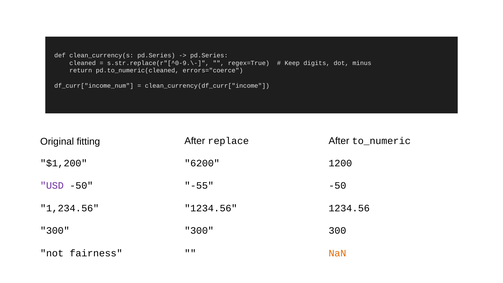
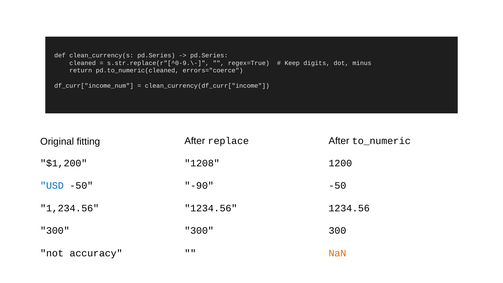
6200: 6200 -> 1208 (202, 163)
USD colour: purple -> blue (52, 186)
-55: -55 -> -90 (199, 186)
fairness: fairness -> accuracy (96, 253)
